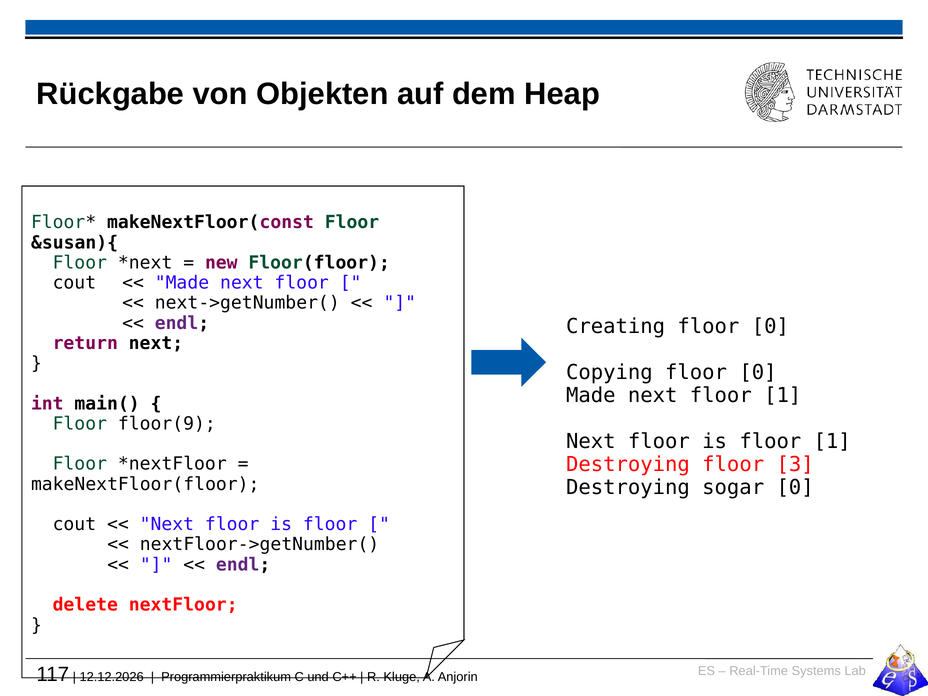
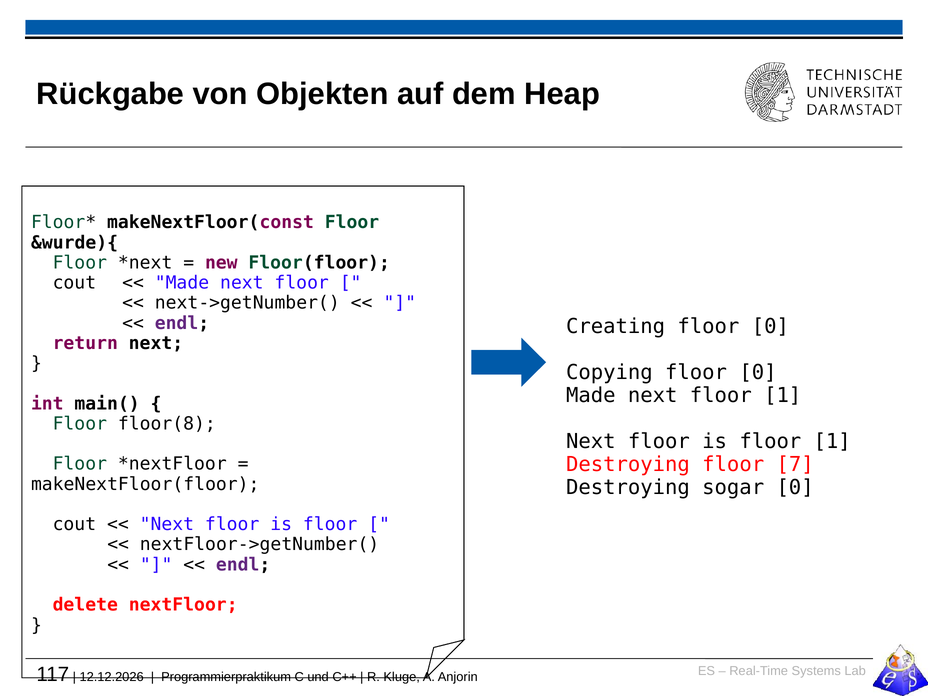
&susan){: &susan){ -> &wurde){ (75, 243)
floor(9: floor(9 -> floor(8 (167, 424)
3: 3 -> 7 (795, 464)
